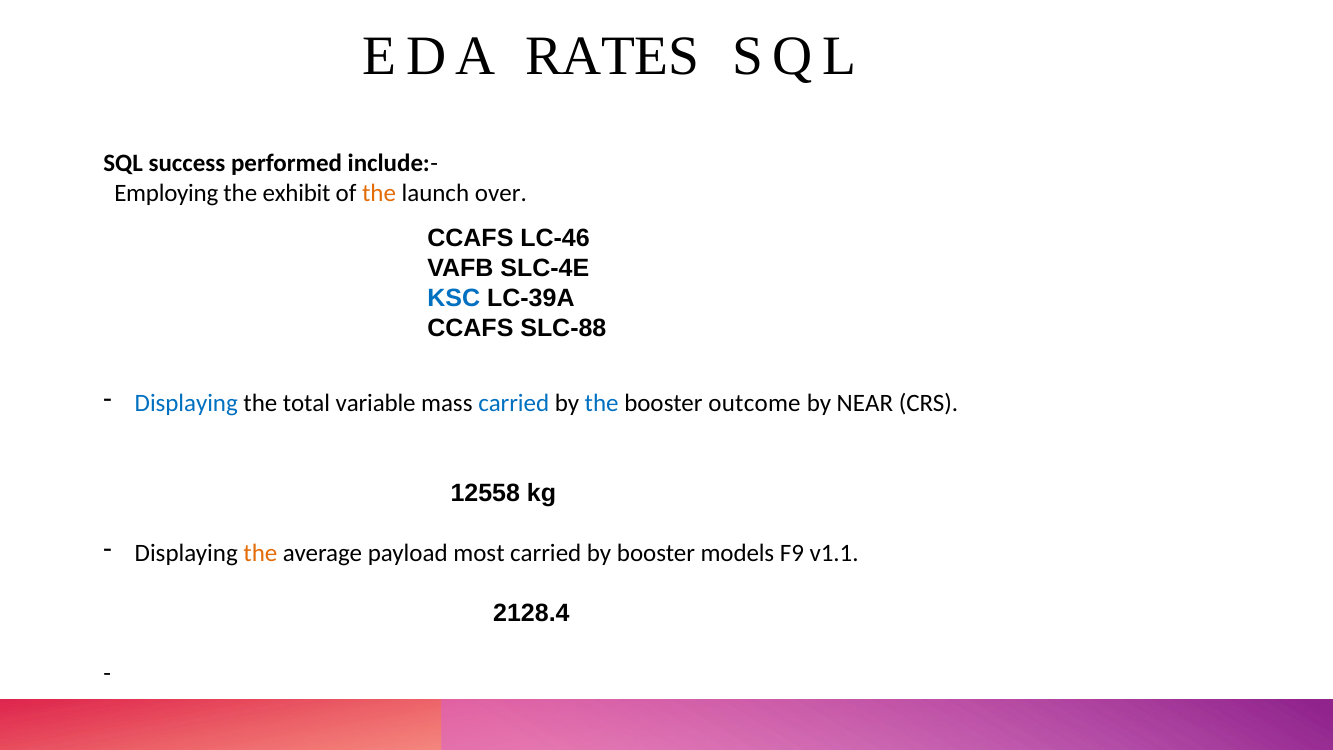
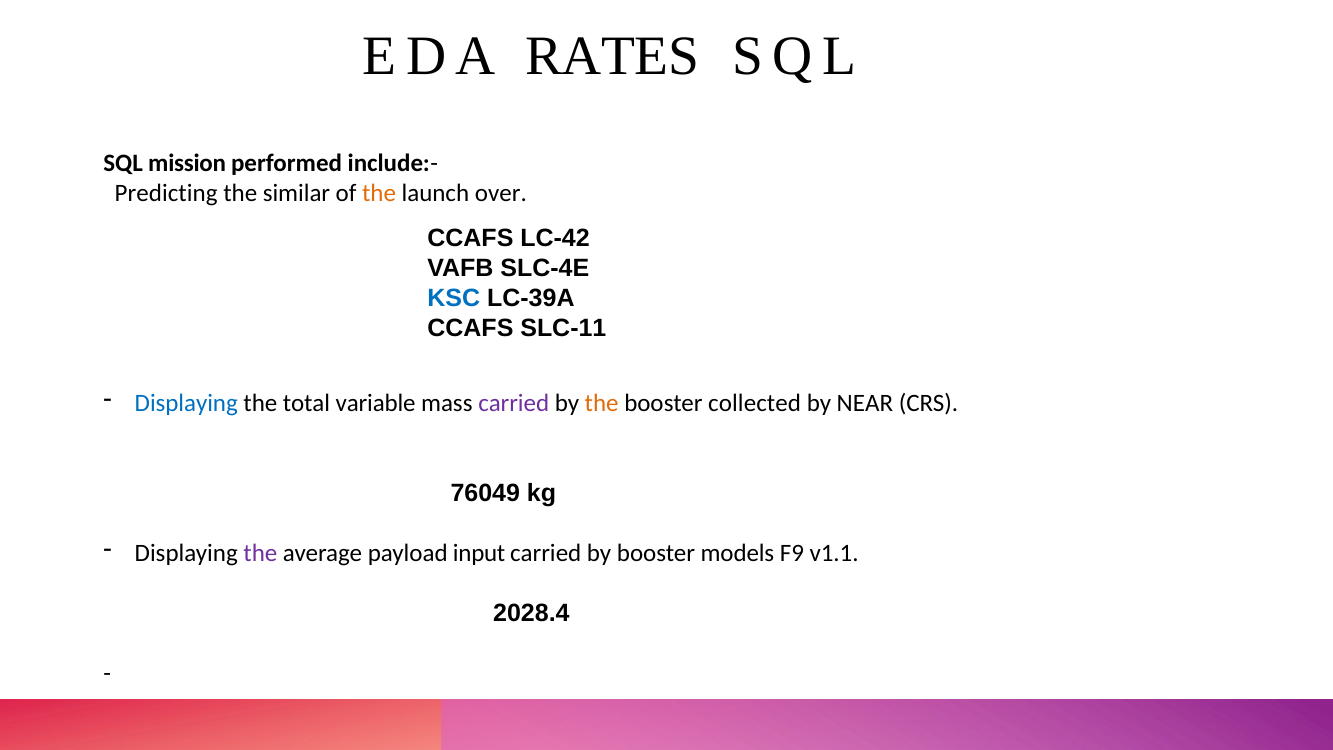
success: success -> mission (187, 163)
Employing: Employing -> Predicting (166, 193)
exhibit: exhibit -> similar (296, 193)
LC-46: LC-46 -> LC-42 (555, 238)
SLC-88: SLC-88 -> SLC-11 (563, 328)
carried colour: blue -> purple (514, 403)
the colour: blue -> orange (602, 403)
outcome: outcome -> collected (755, 403)
12558: 12558 -> 76049 (485, 493)
the colour: orange -> purple (260, 553)
most: most -> input (479, 553)
2128.4: 2128.4 -> 2028.4 (531, 613)
